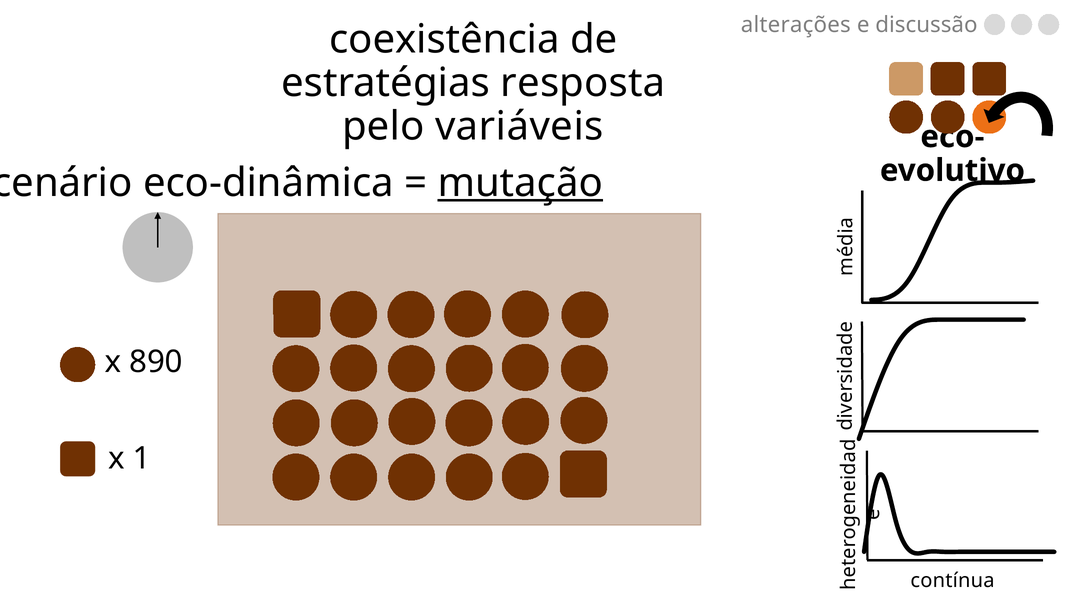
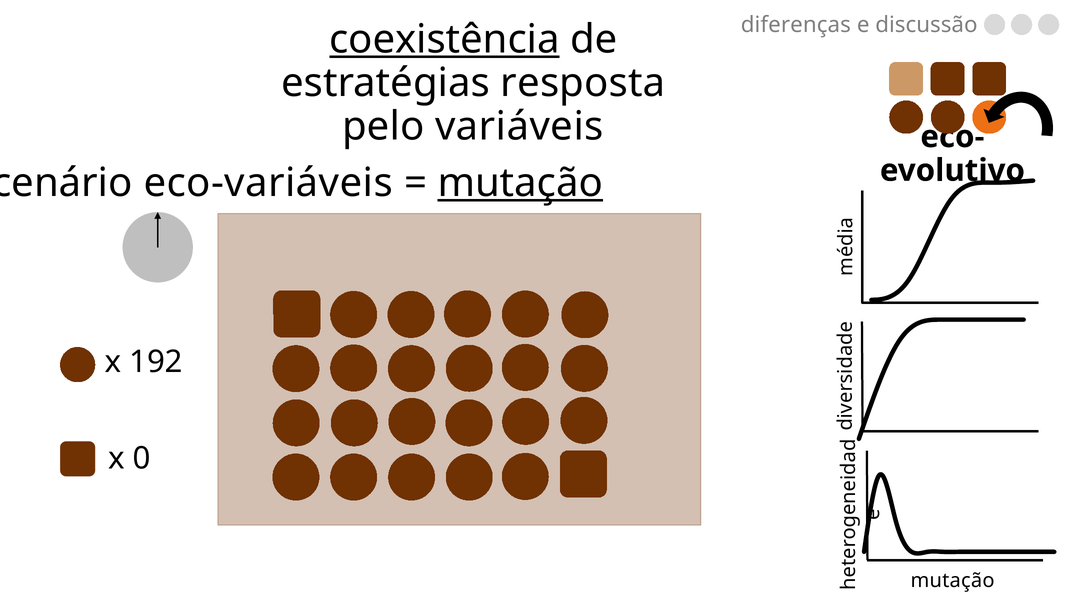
alterações: alterações -> diferenças (796, 25)
coexistência underline: none -> present (445, 40)
eco-dinâmica: eco-dinâmica -> eco-variáveis (268, 183)
890: 890 -> 192 (156, 362)
1: 1 -> 0 (142, 459)
contínua: contínua -> mutação (953, 581)
